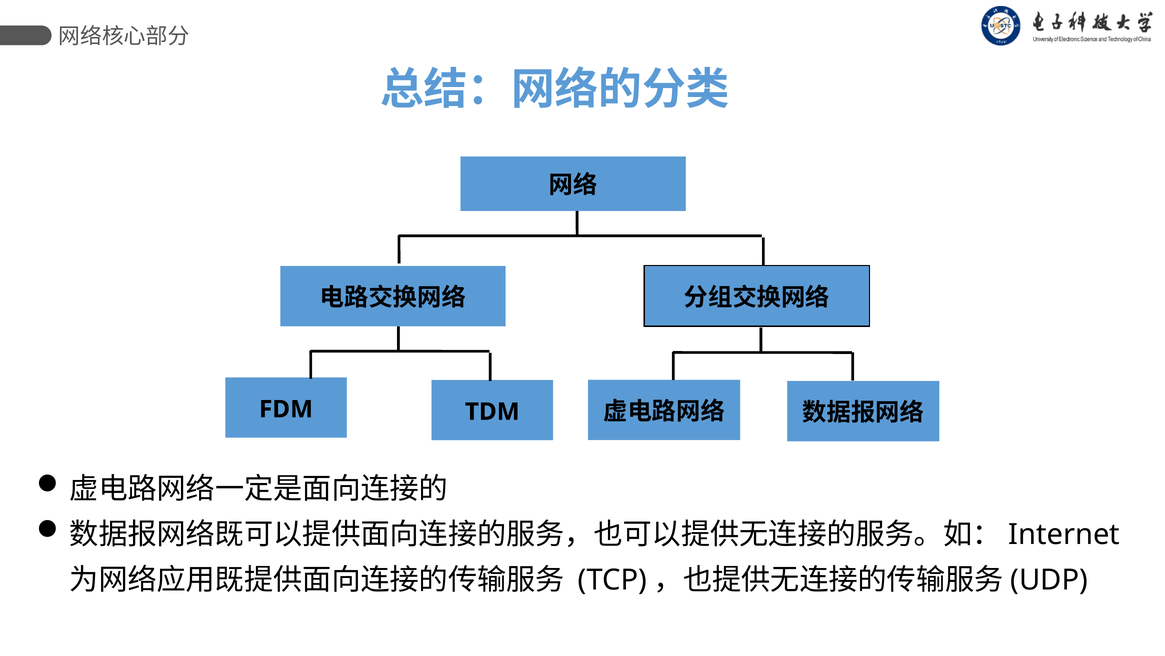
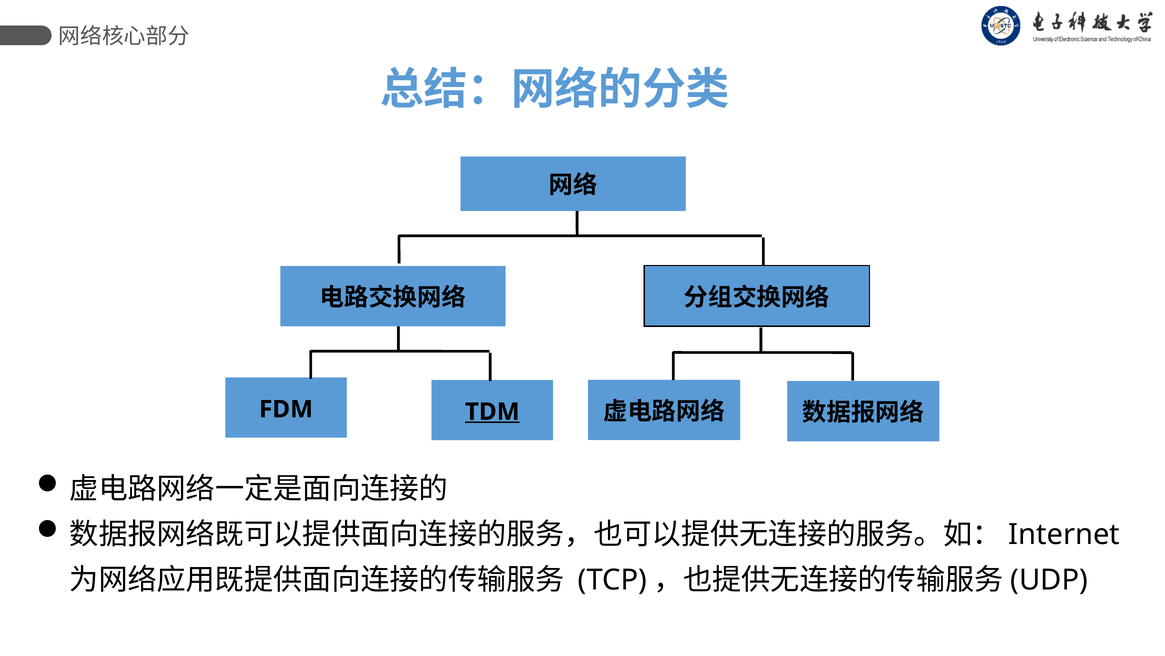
TDM underline: none -> present (492, 411)
